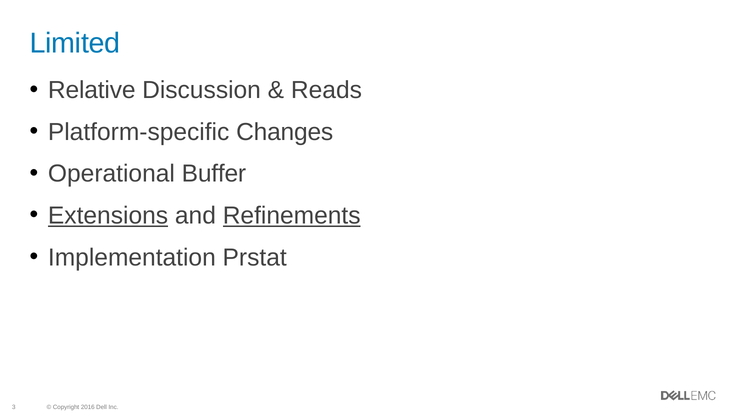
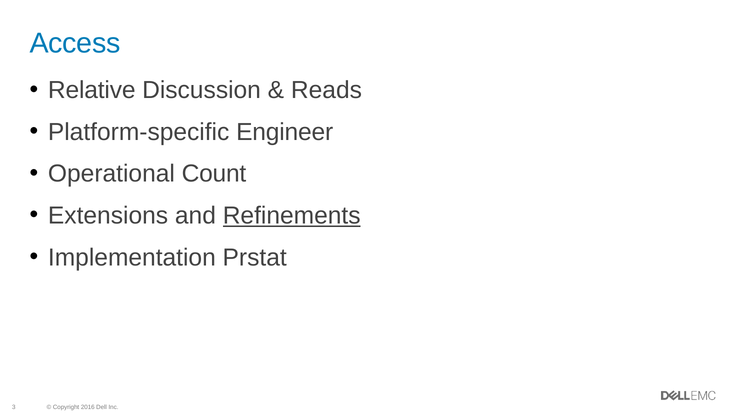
Limited: Limited -> Access (75, 43)
Changes: Changes -> Engineer (285, 132)
Buffer: Buffer -> Count (214, 174)
Extensions underline: present -> none (108, 215)
